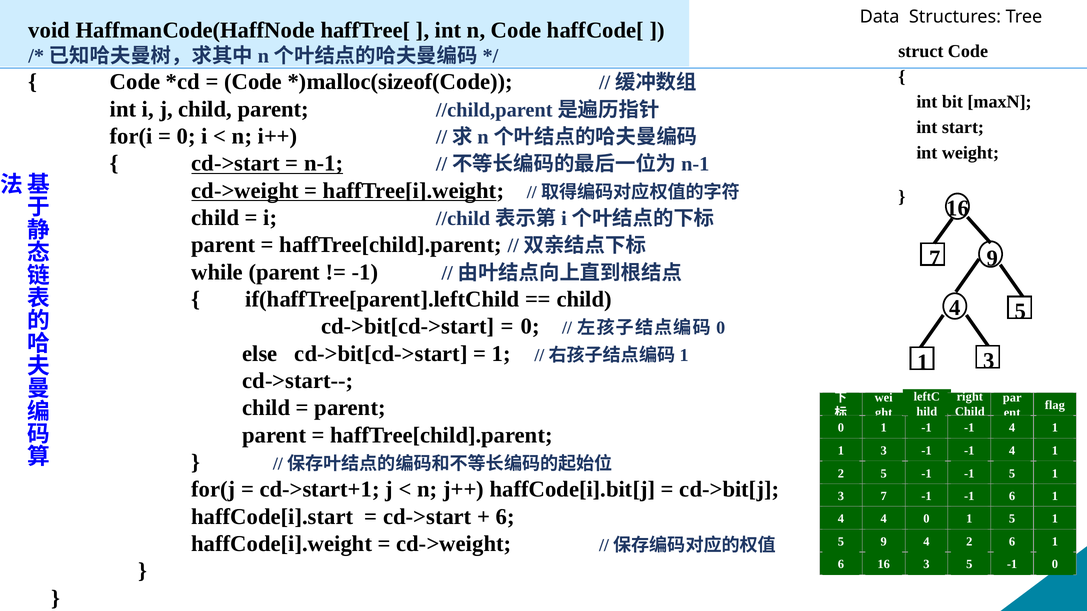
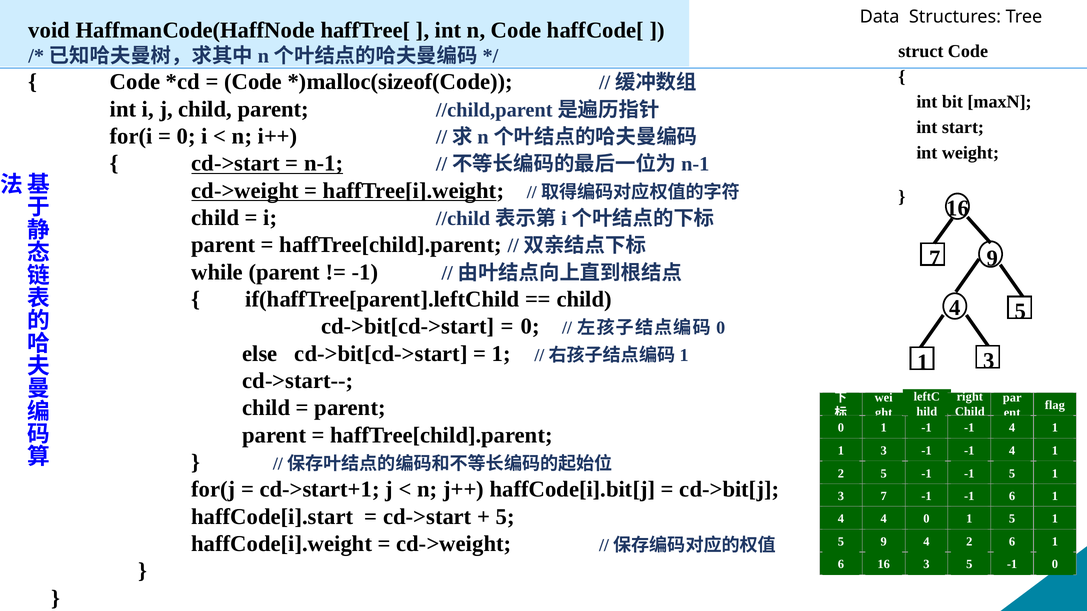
6: 6 -> 5 (505, 517)
